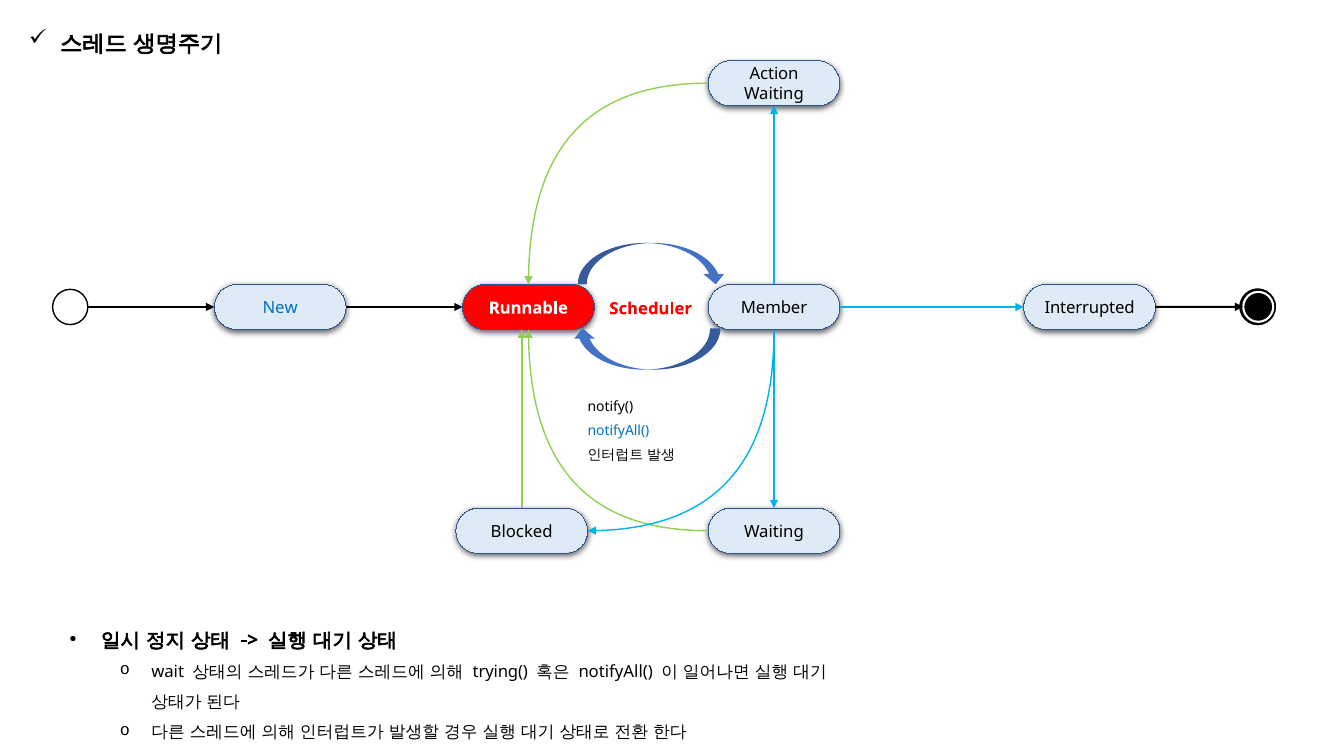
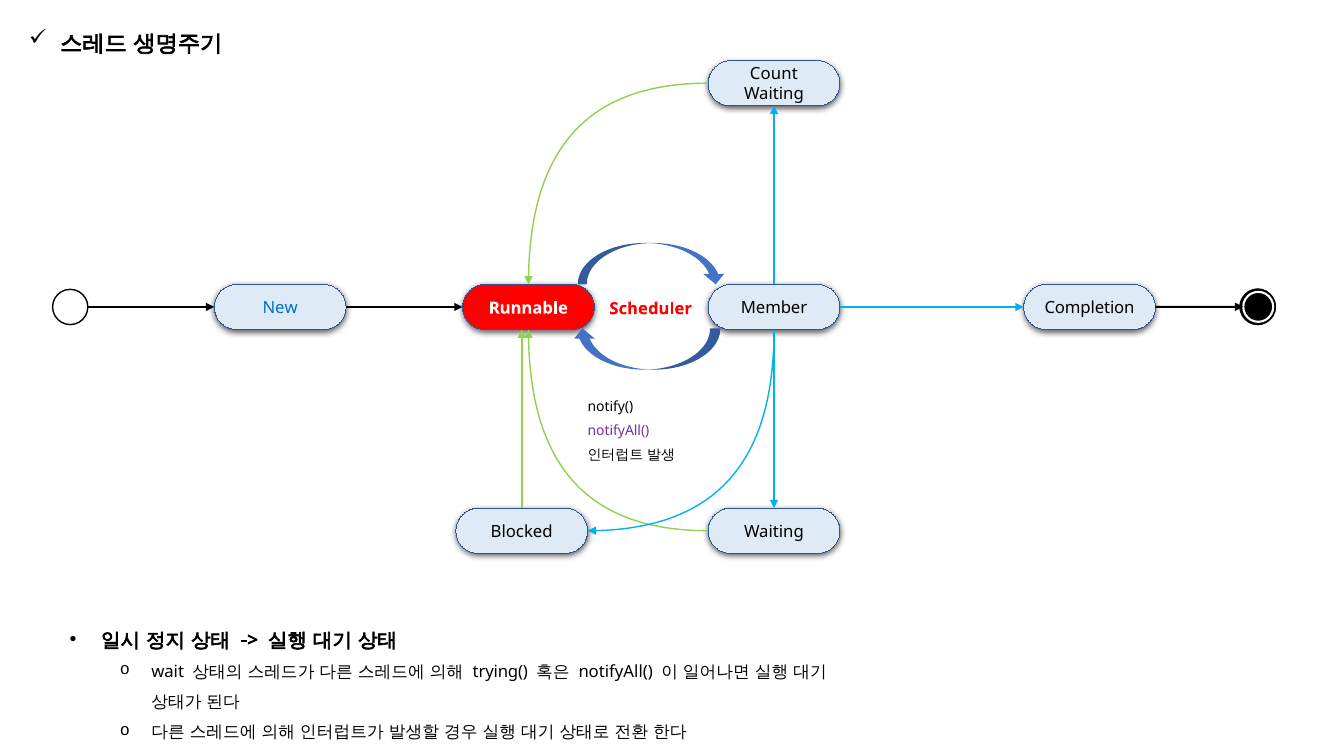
Action: Action -> Count (774, 74)
Interrupted: Interrupted -> Completion (1090, 308)
notifyAll( colour: blue -> purple (618, 431)
